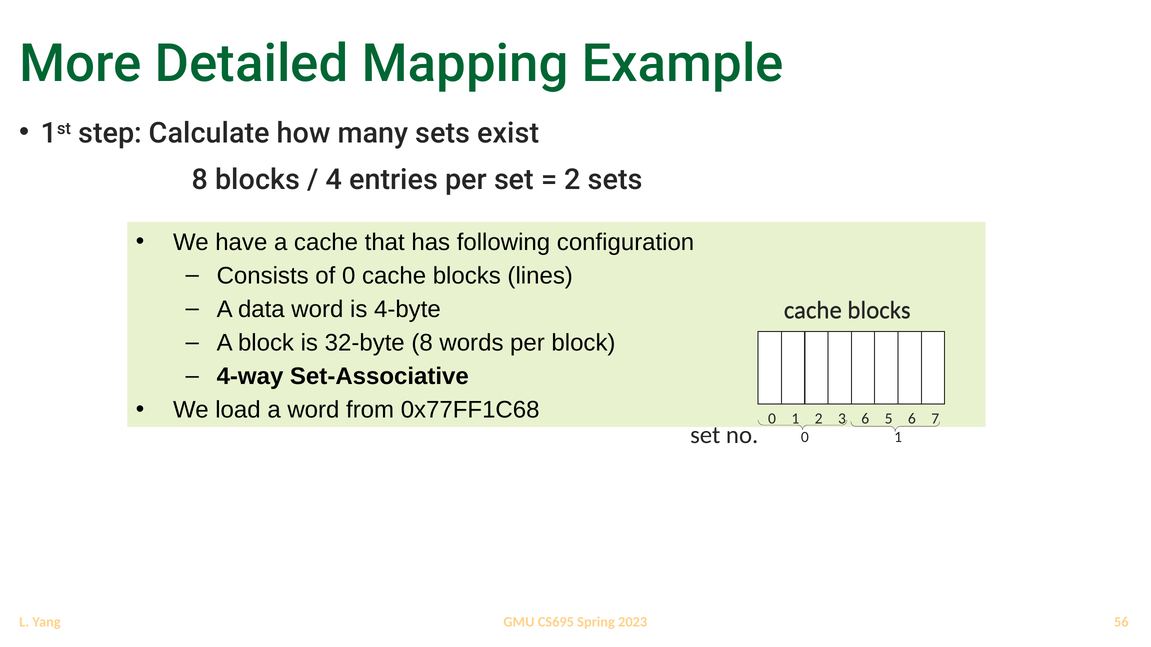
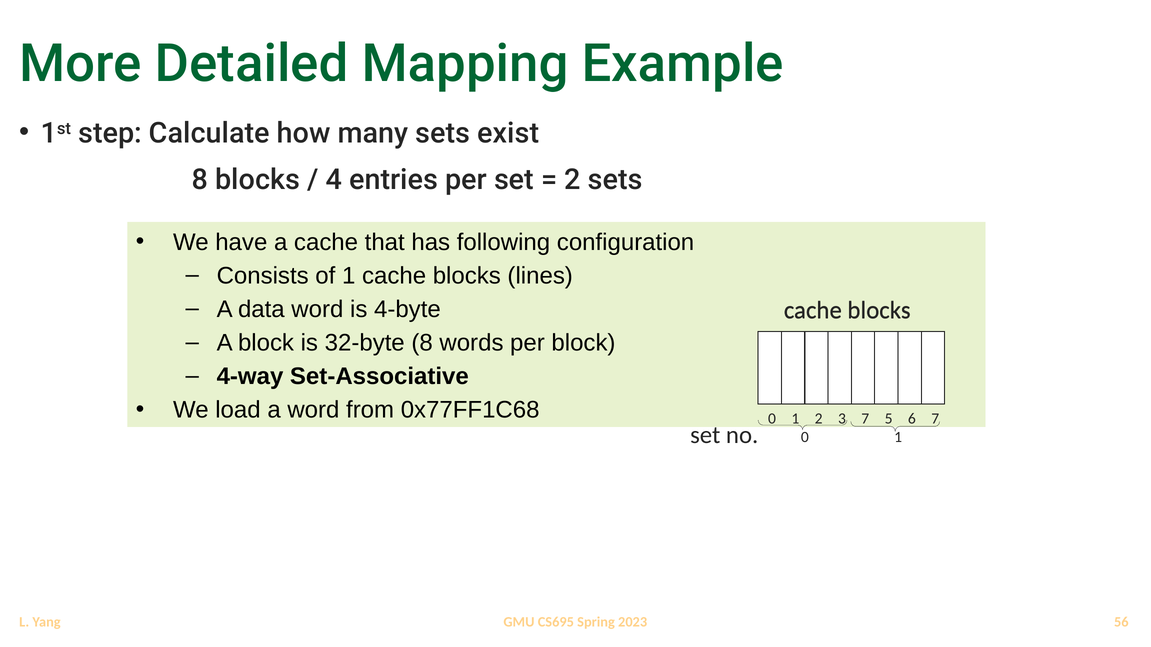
of 0: 0 -> 1 (349, 276)
3 6: 6 -> 7 (865, 419)
